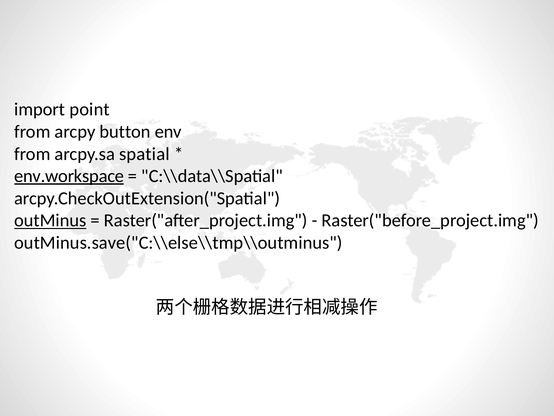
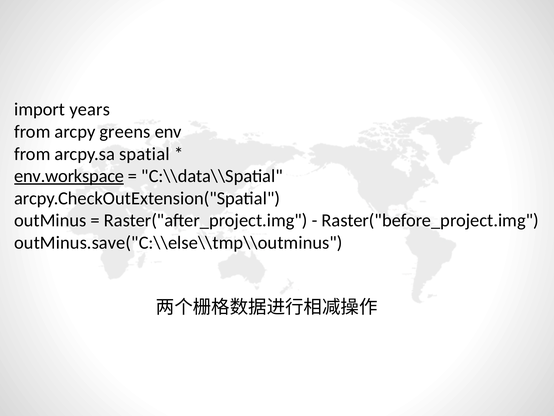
point: point -> years (90, 109)
button: button -> greens (125, 132)
outMinus underline: present -> none (50, 220)
